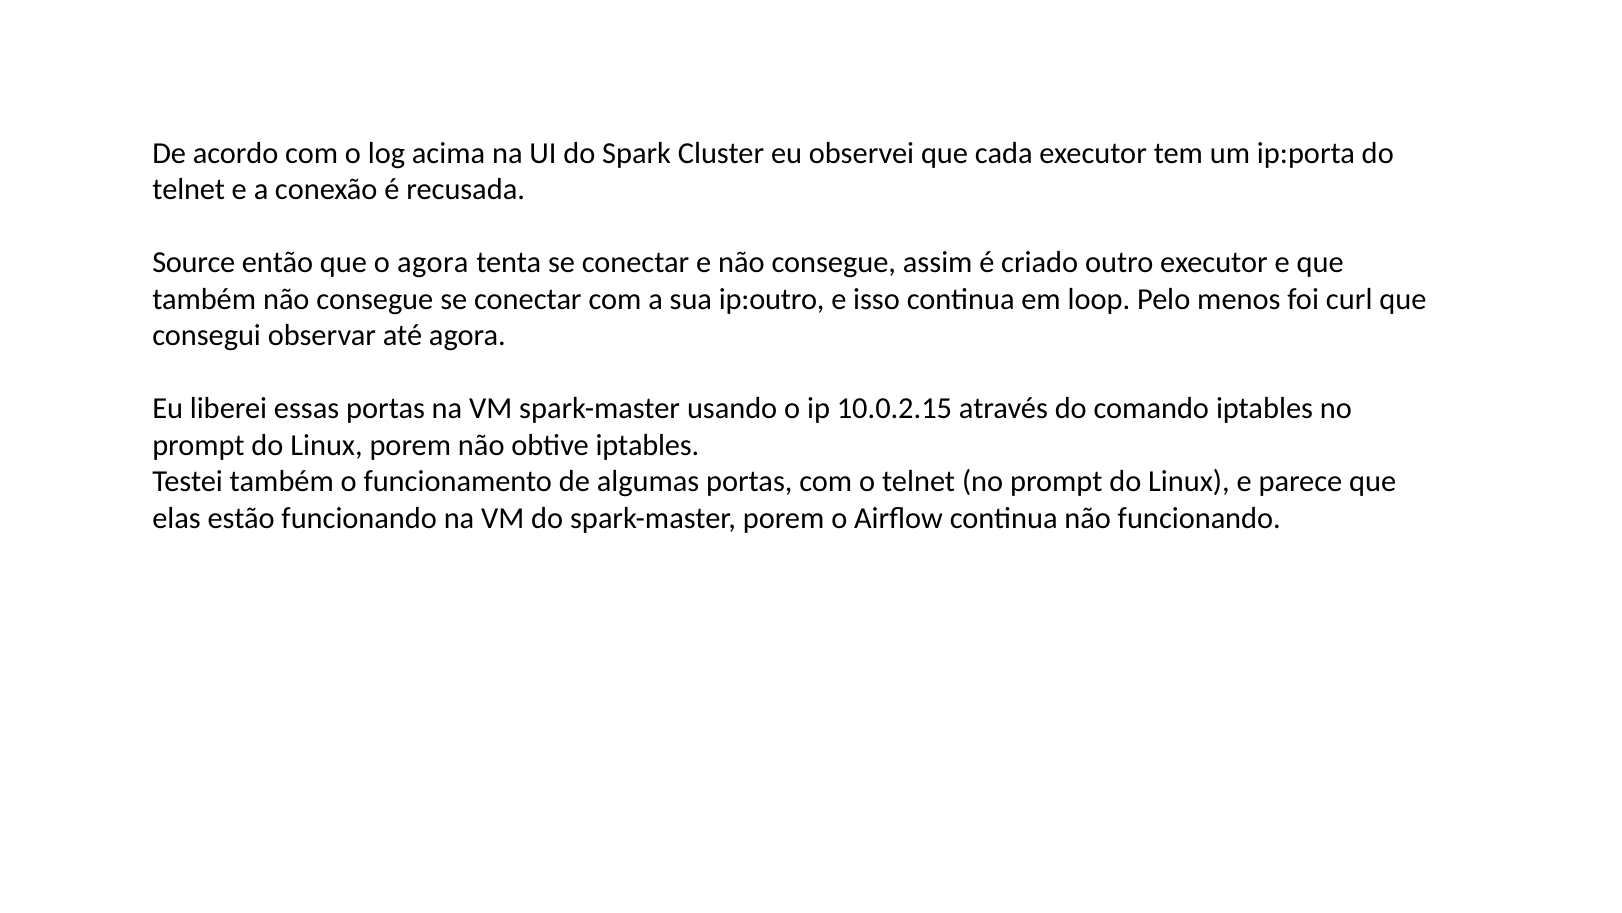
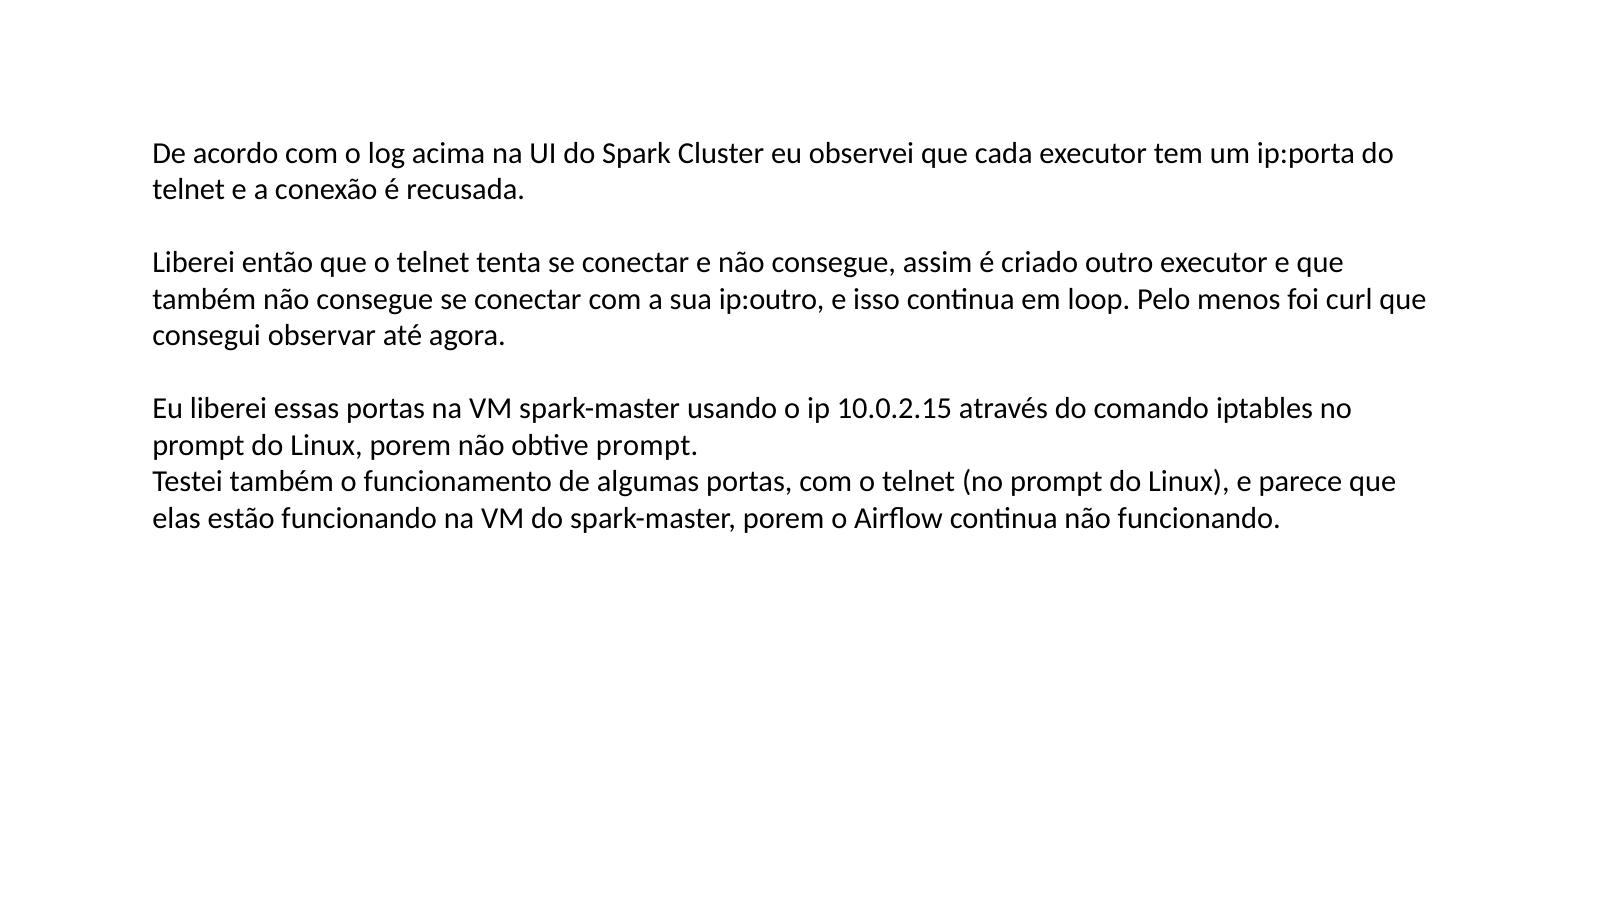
Source: Source -> Liberei (194, 262)
que o agora: agora -> telnet (433, 262)
obtive iptables: iptables -> prompt (647, 445)
